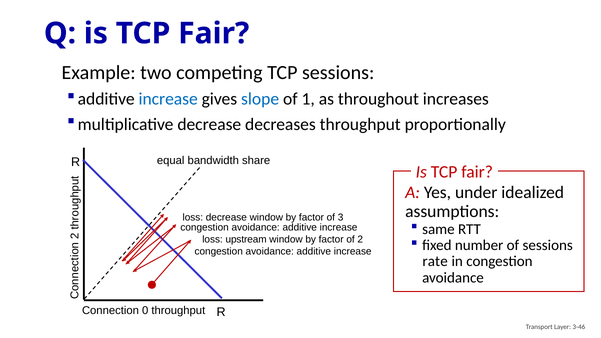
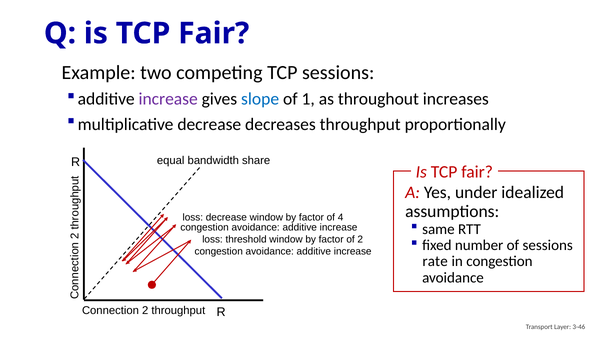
increase colour: blue -> purple (168, 99)
3: 3 -> 4 (341, 217)
upstream: upstream -> threshold (246, 239)
Connection 0: 0 -> 2 (145, 310)
